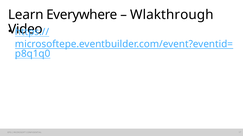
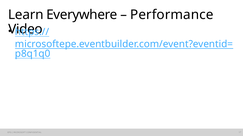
Wlakthrough: Wlakthrough -> Performance (172, 15)
